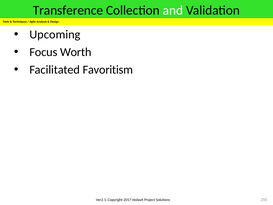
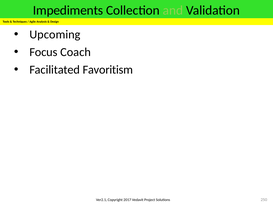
Transference: Transference -> Impediments (68, 10)
and colour: white -> light green (173, 10)
Worth: Worth -> Coach (76, 52)
